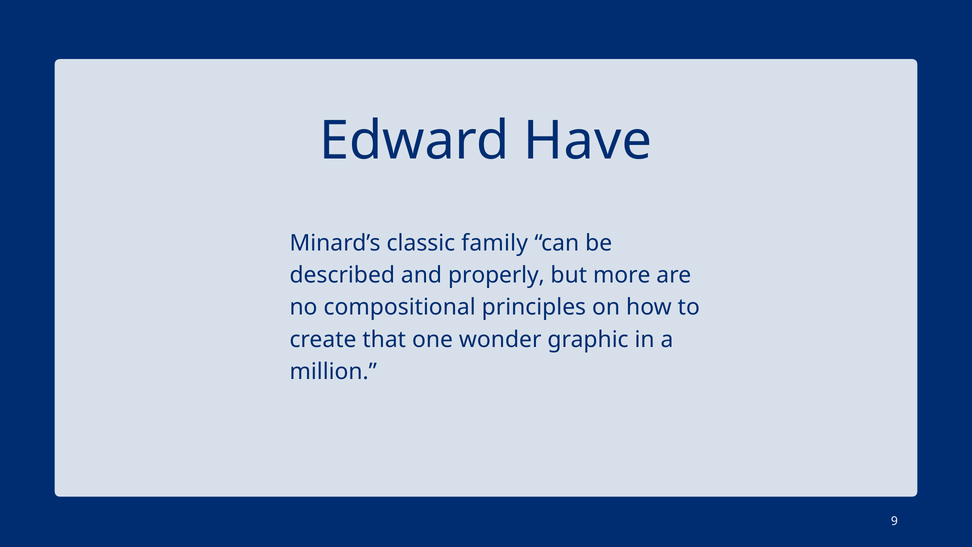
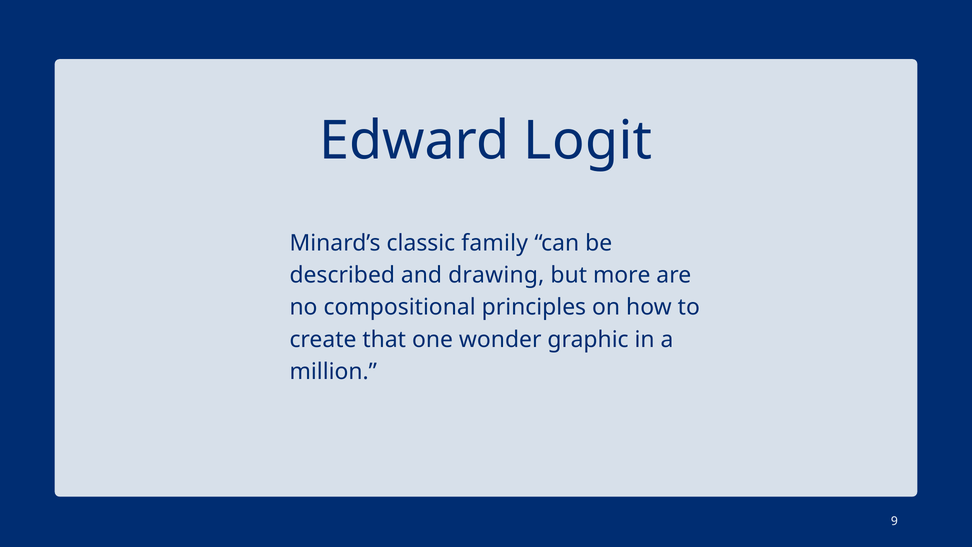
Have: Have -> Logit (588, 141)
properly: properly -> drawing (496, 275)
